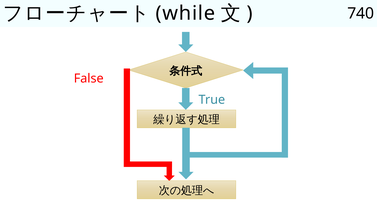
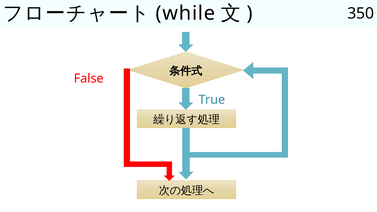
740: 740 -> 350 (361, 13)
